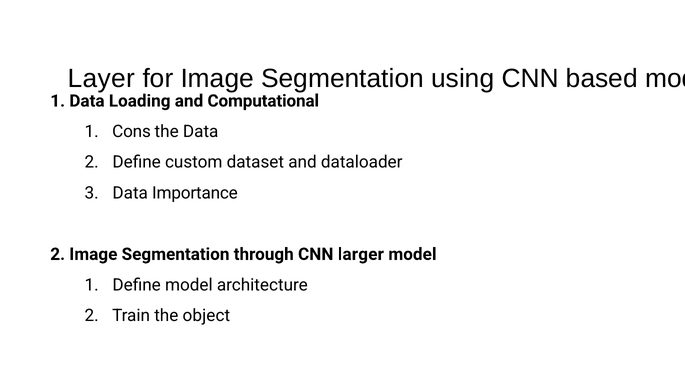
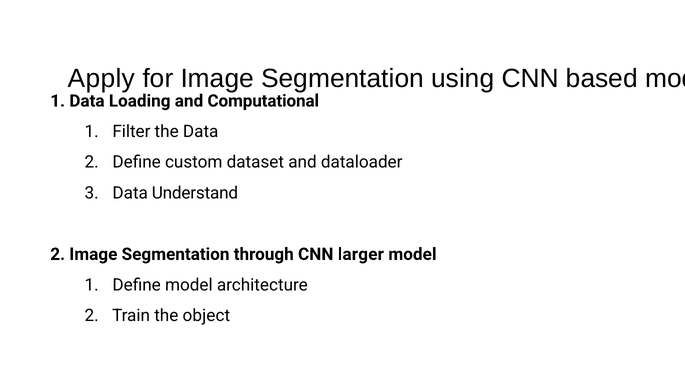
Layer: Layer -> Apply (101, 79)
Cons: Cons -> Filter (131, 132)
Importance: Importance -> Understand (195, 193)
